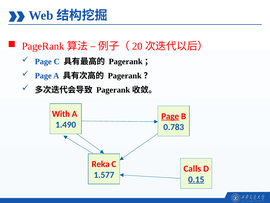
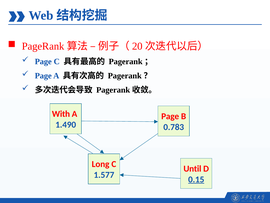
Page underline: present -> none (170, 116)
Reka: Reka -> Long (101, 164)
Calls: Calls -> Until (192, 168)
